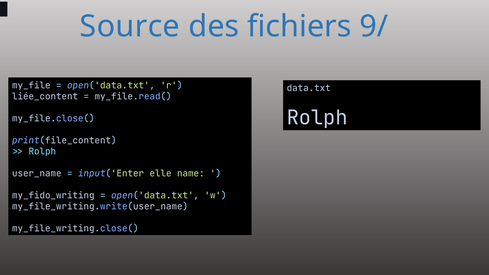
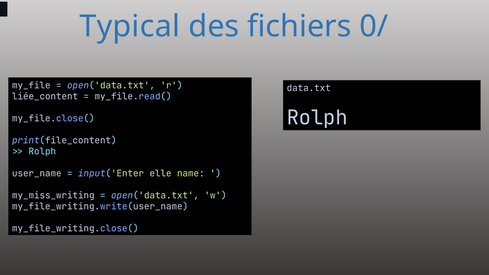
Source: Source -> Typical (130, 26)
9/: 9/ -> 0/ (374, 26)
my_fido_writing: my_fido_writing -> my_miss_writing (53, 195)
